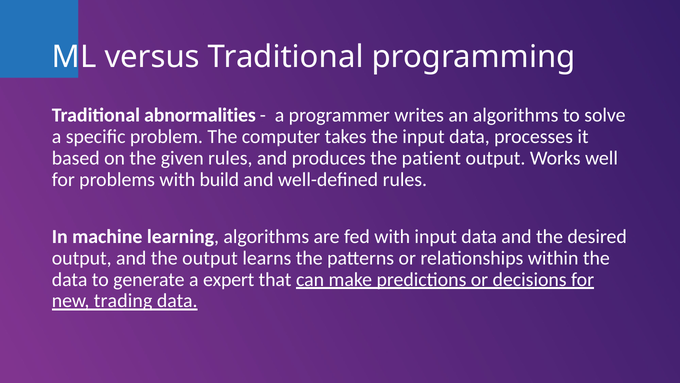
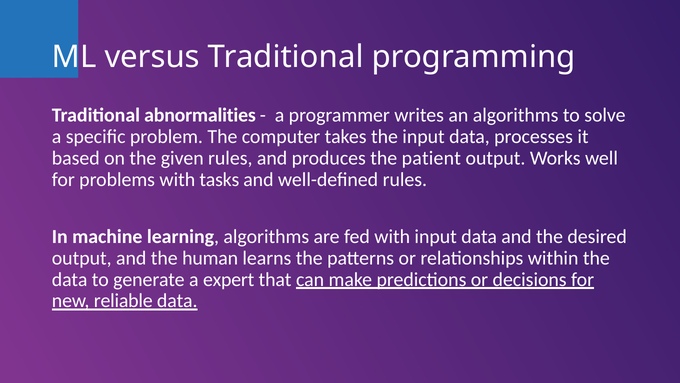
build: build -> tasks (219, 179)
the output: output -> human (210, 258)
trading: trading -> reliable (123, 301)
